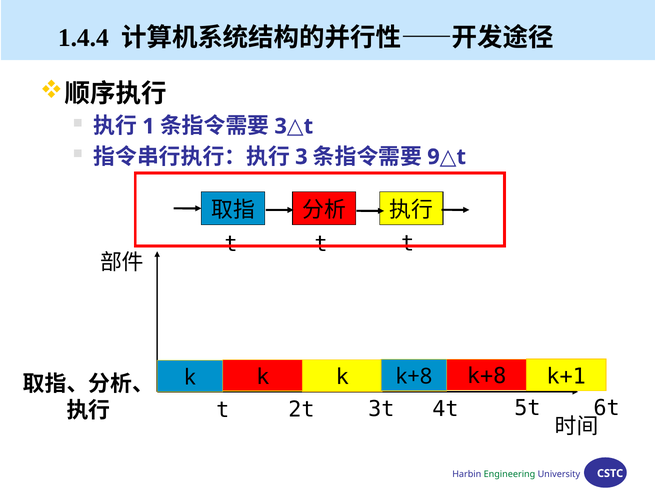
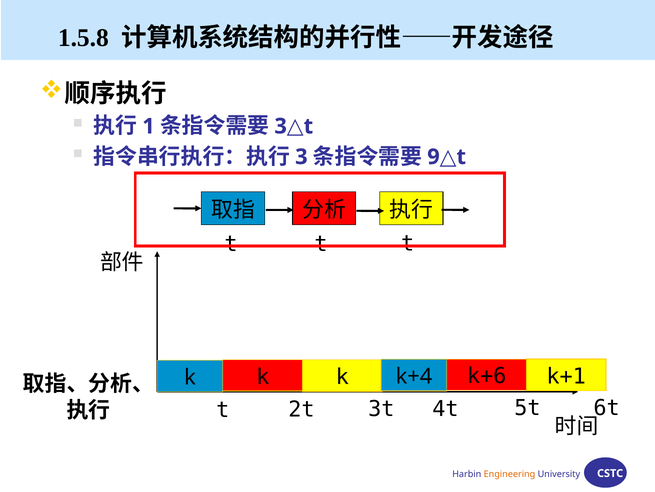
1.4.4: 1.4.4 -> 1.5.8 (83, 38)
k+8: k+8 -> k+6 (487, 376)
k+8: k+8 -> k+4 (414, 376)
Engineering colour: green -> orange (509, 473)
